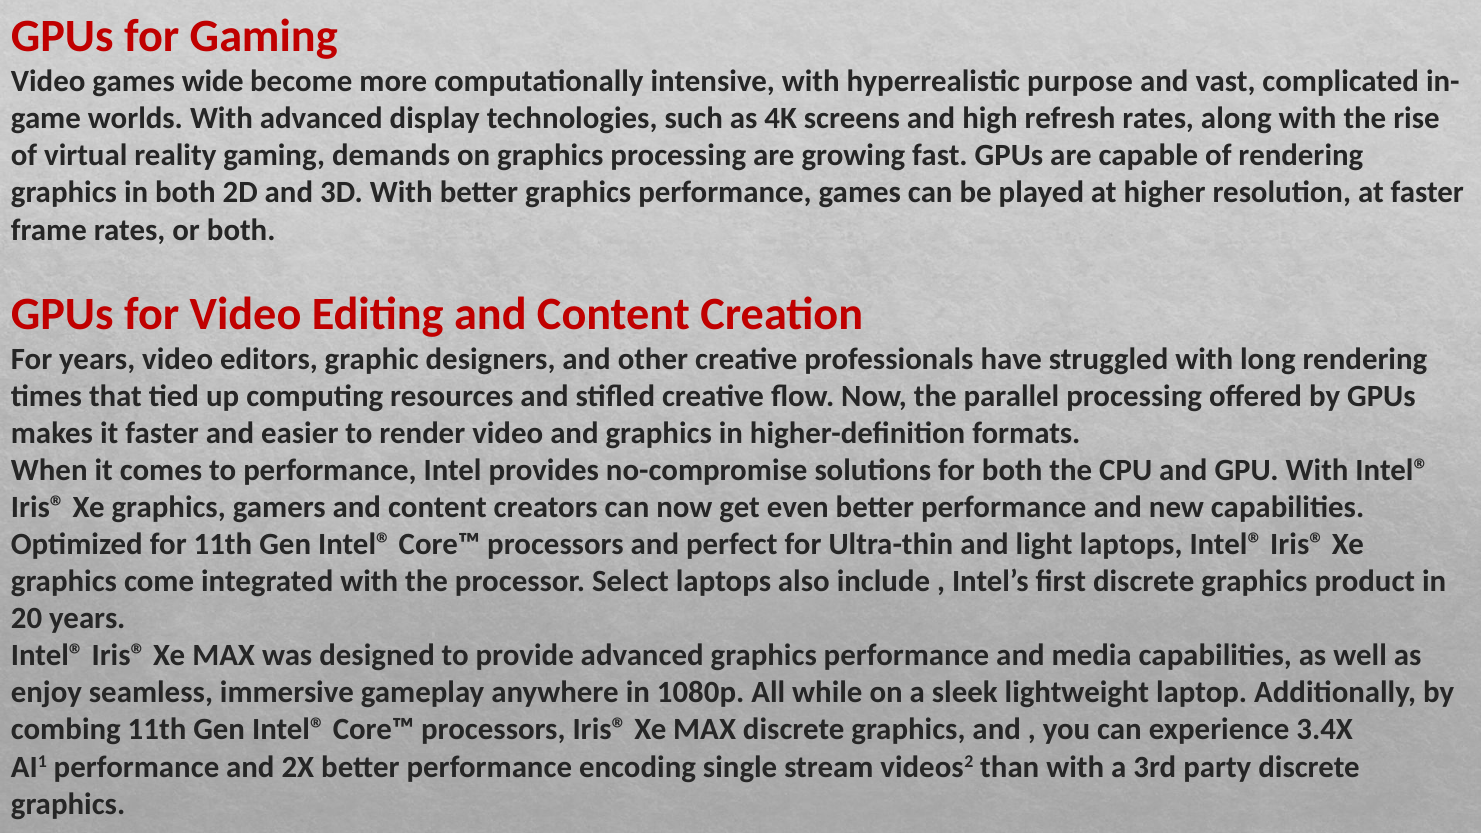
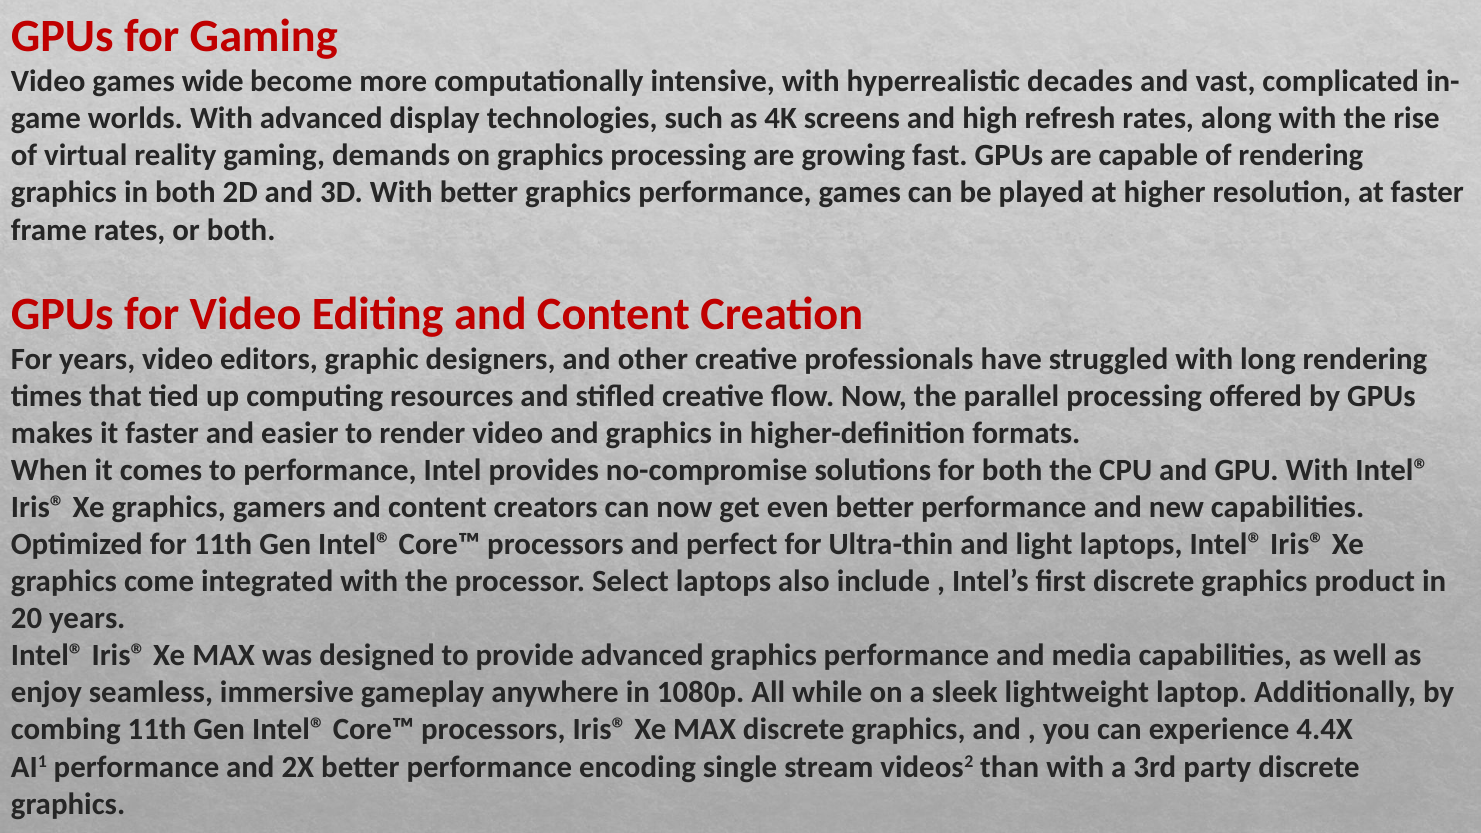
purpose: purpose -> decades (1080, 82)
3.4X: 3.4X -> 4.4X (1325, 730)
